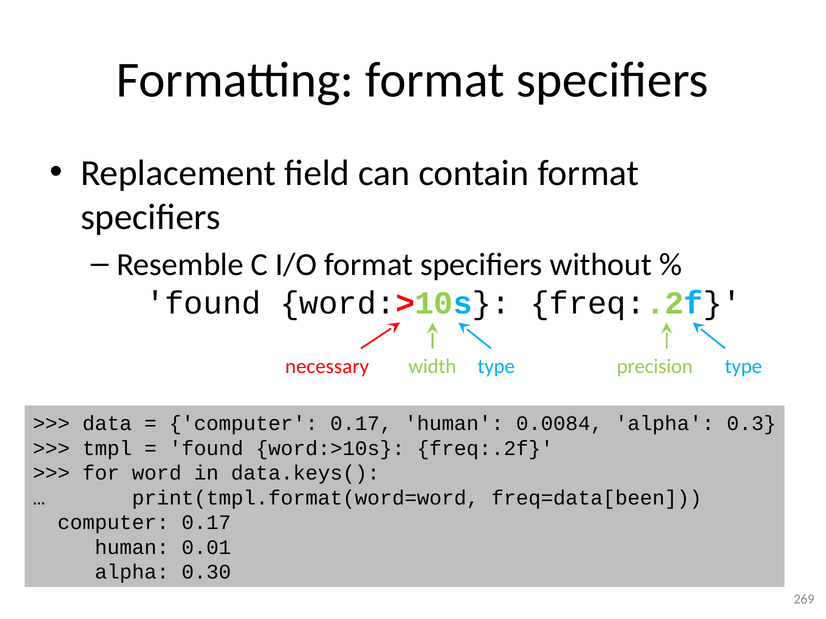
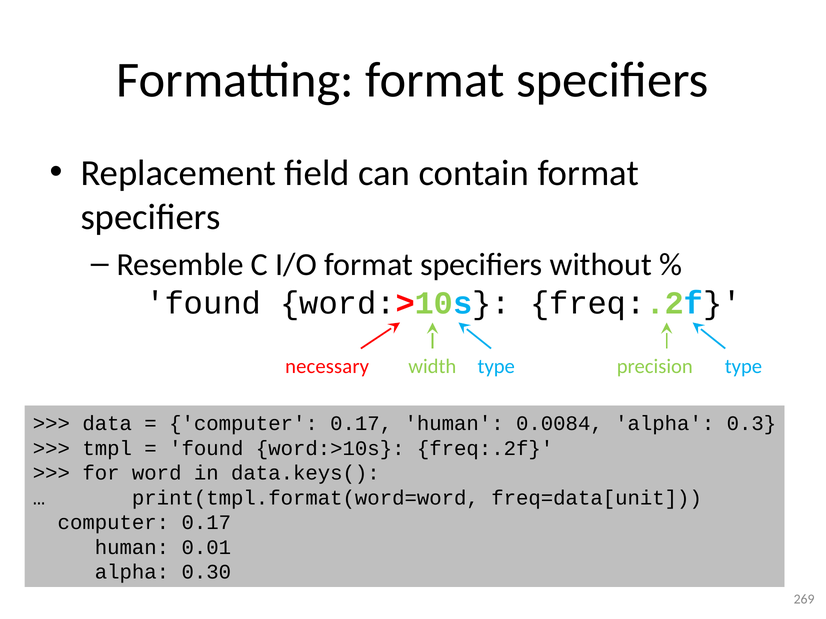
freq=data[been: freq=data[been -> freq=data[unit (597, 498)
